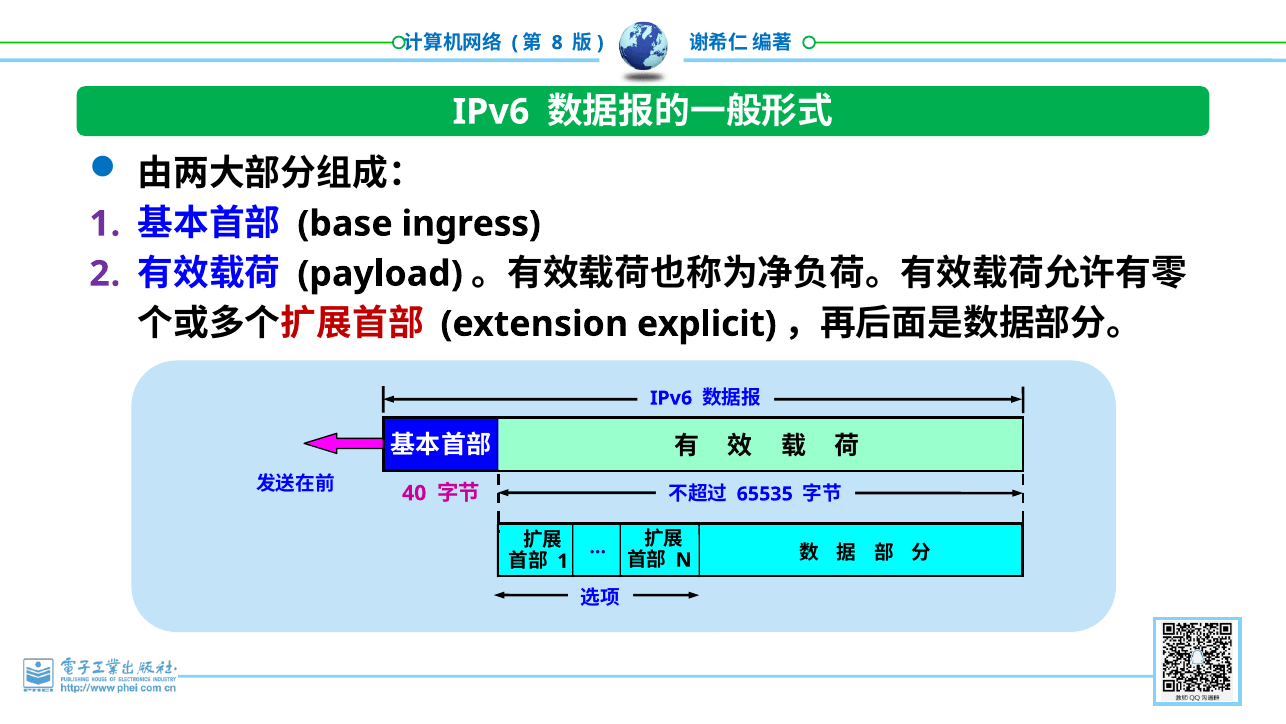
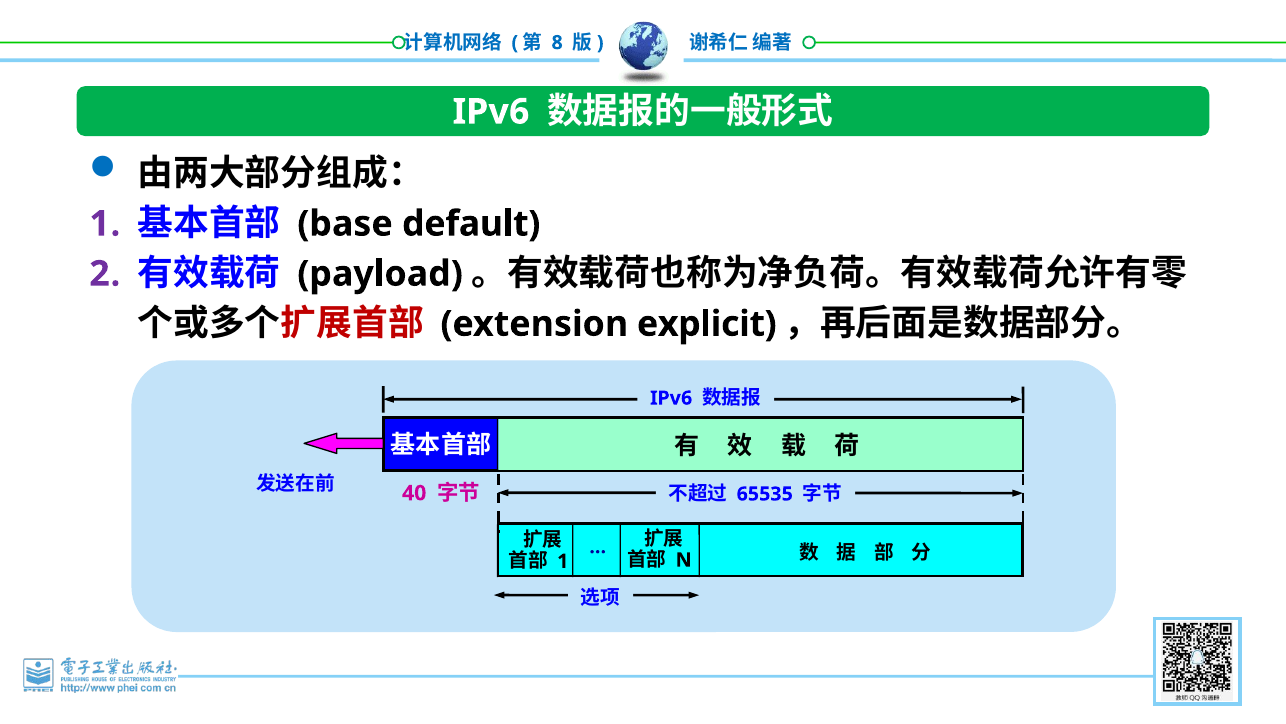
ingress: ingress -> default (471, 224)
